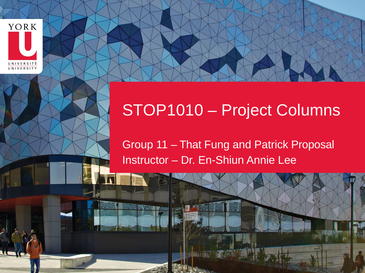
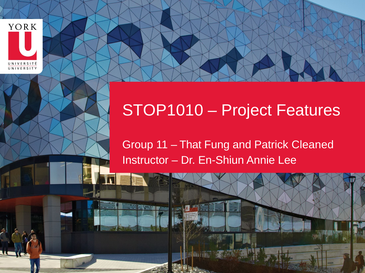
Columns: Columns -> Features (308, 111)
Proposal: Proposal -> Cleaned (313, 145)
